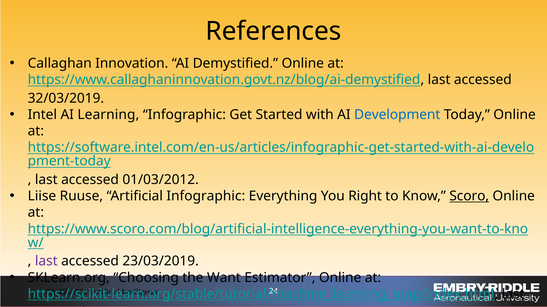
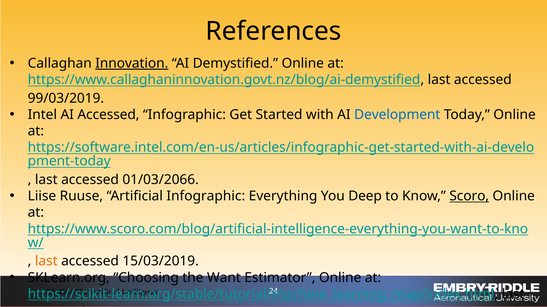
Innovation underline: none -> present (132, 63)
32/03/2019: 32/03/2019 -> 99/03/2019 (66, 99)
AI Learning: Learning -> Accessed (108, 115)
01/03/2012: 01/03/2012 -> 01/03/2066 (161, 180)
You Right: Right -> Deep (365, 197)
last colour: purple -> orange (46, 262)
23/03/2019: 23/03/2019 -> 15/03/2019 (161, 262)
